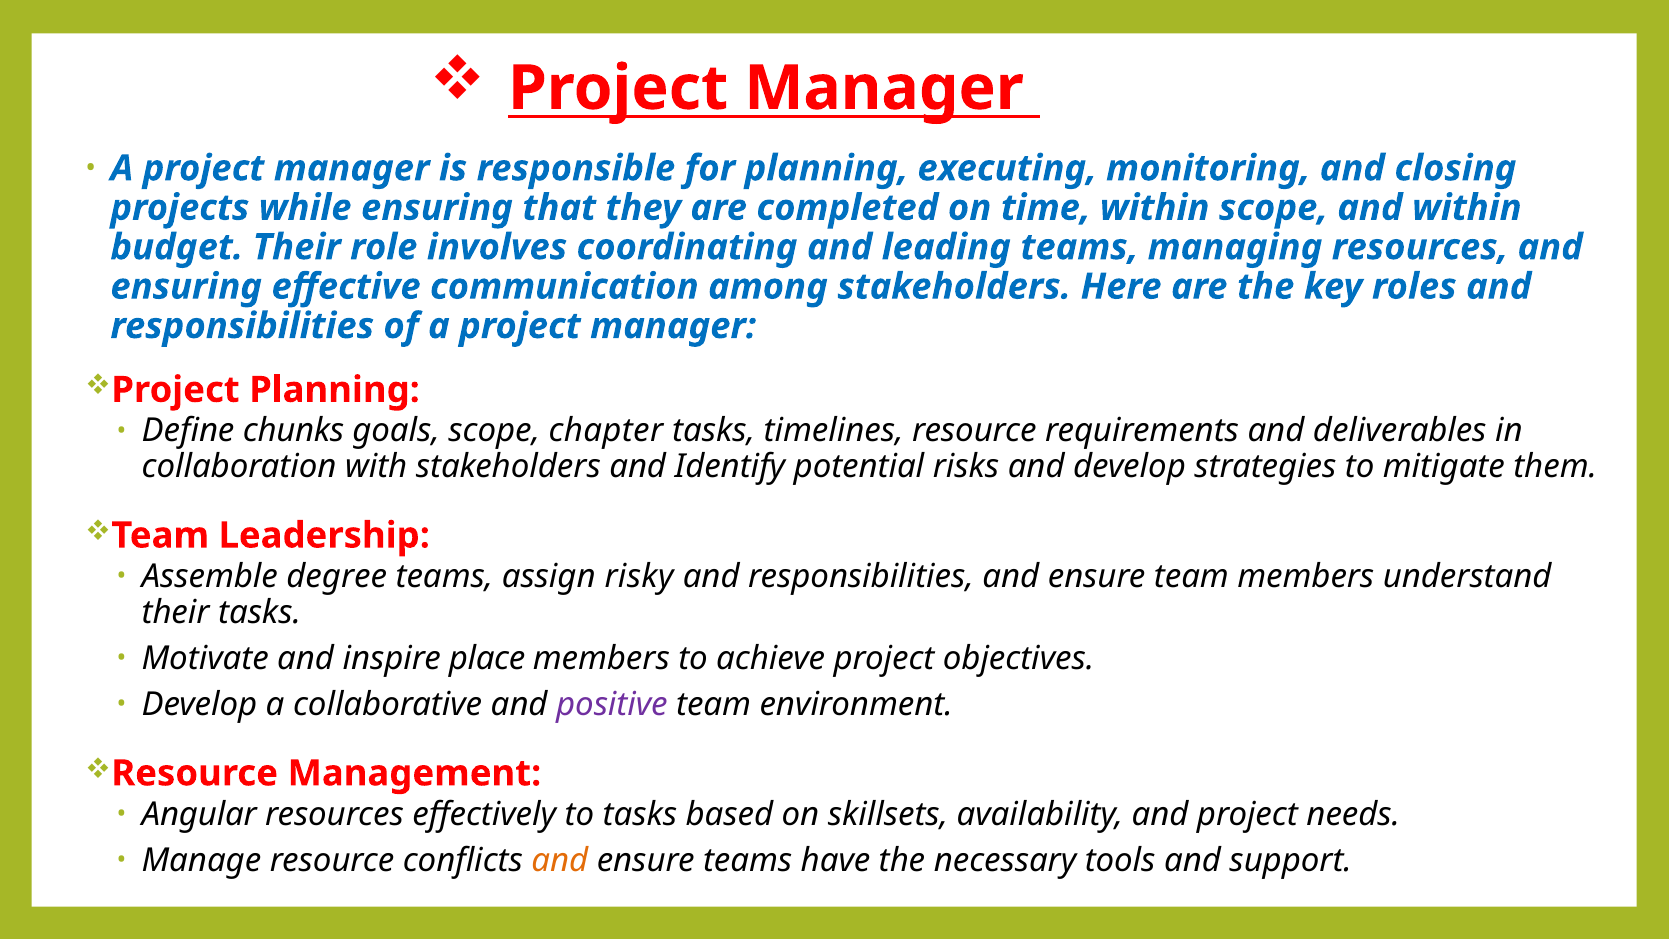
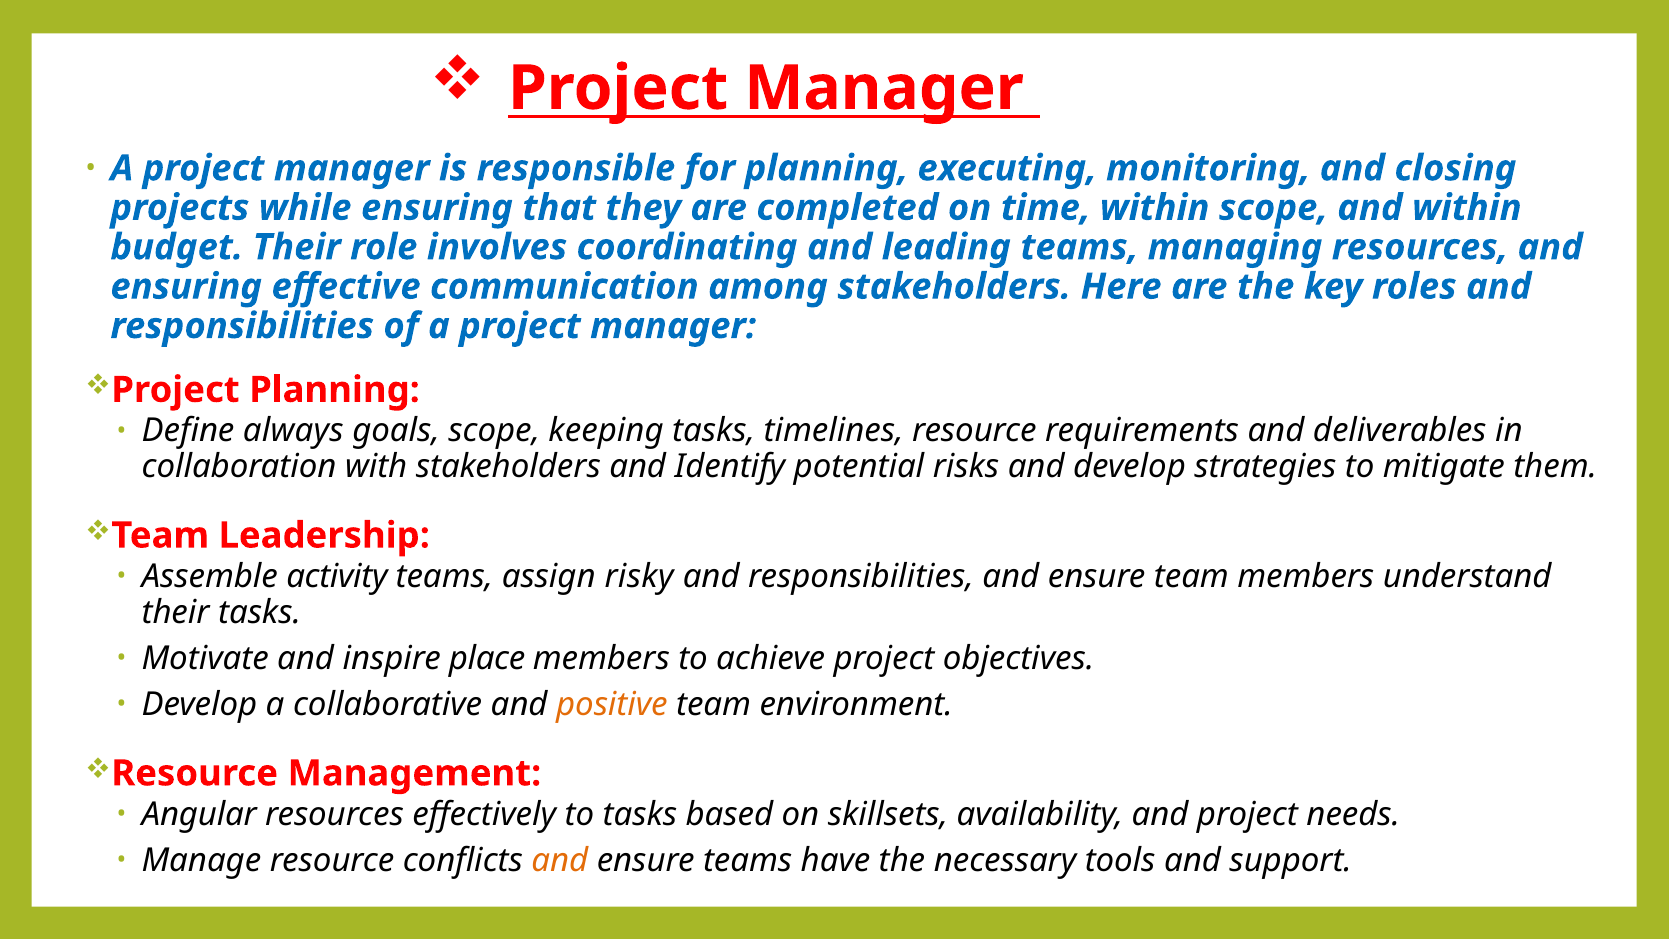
chunks: chunks -> always (293, 431)
chapter: chapter -> keeping (606, 431)
degree: degree -> activity (337, 576)
positive colour: purple -> orange (612, 704)
